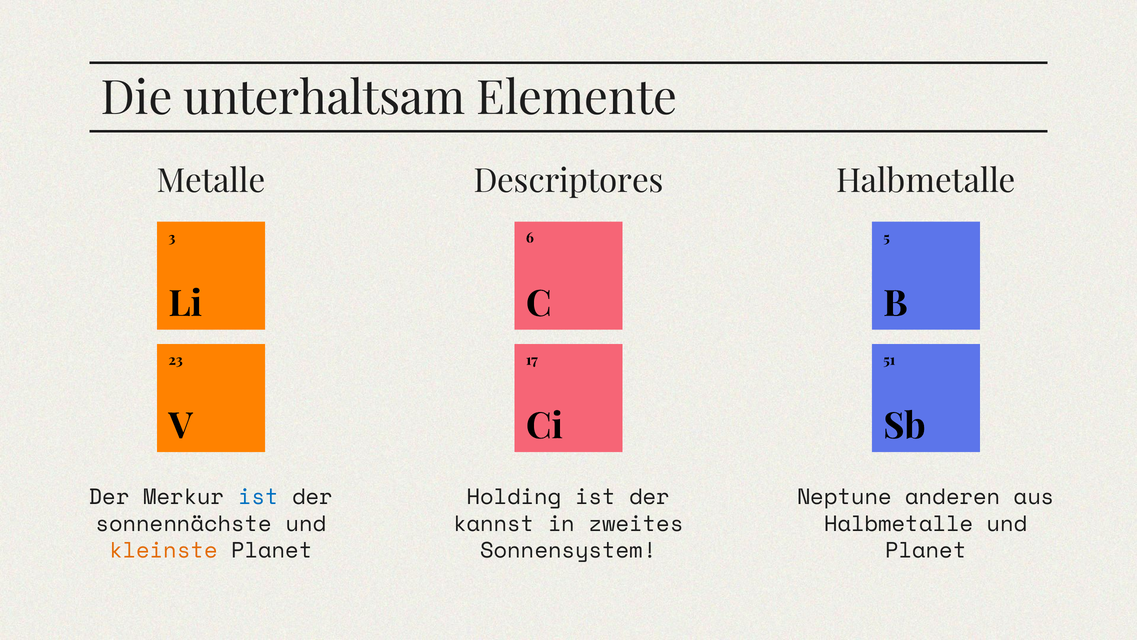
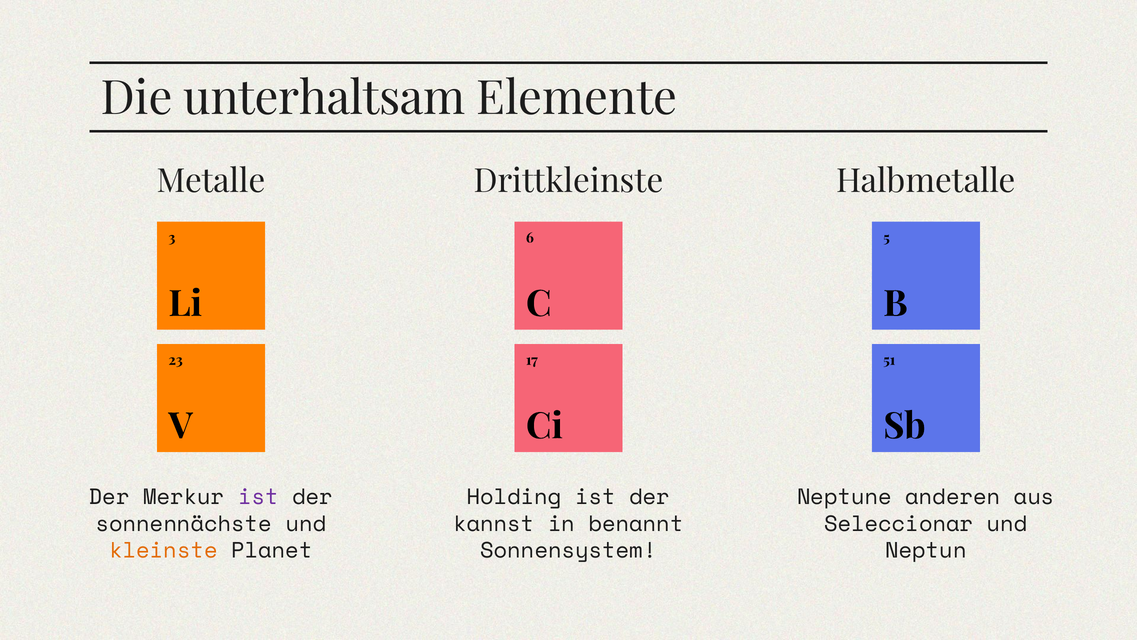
Descriptores: Descriptores -> Drittkleinste (568, 181)
ist colour: blue -> purple (258, 497)
zweites: zweites -> benannt (636, 523)
Halbmetalle: Halbmetalle -> Seleccionar (899, 523)
Planet: Planet -> Neptun (926, 550)
